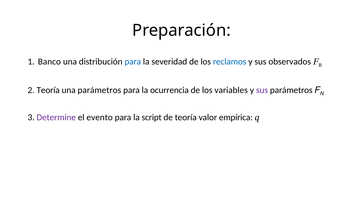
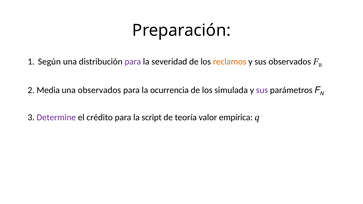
Banco: Banco -> Según (49, 62)
para colour: blue -> purple (133, 62)
reclamos colour: blue -> orange (230, 62)
2 Teoría: Teoría -> Media (48, 90)
una parámetros: parámetros -> observados (99, 90)
variables: variables -> simulada (231, 90)
evento: evento -> crédito (100, 118)
